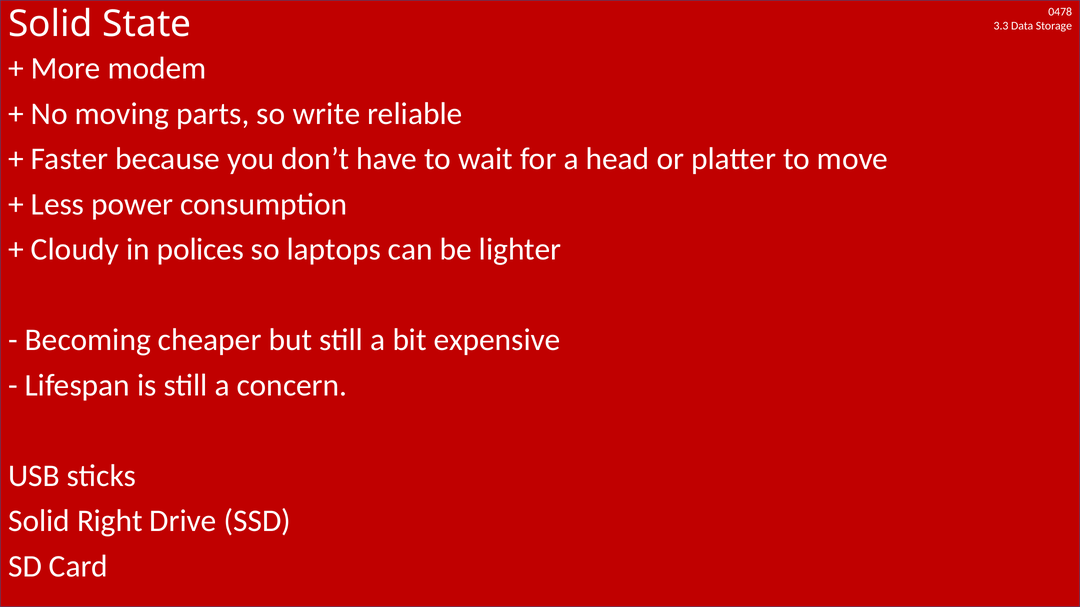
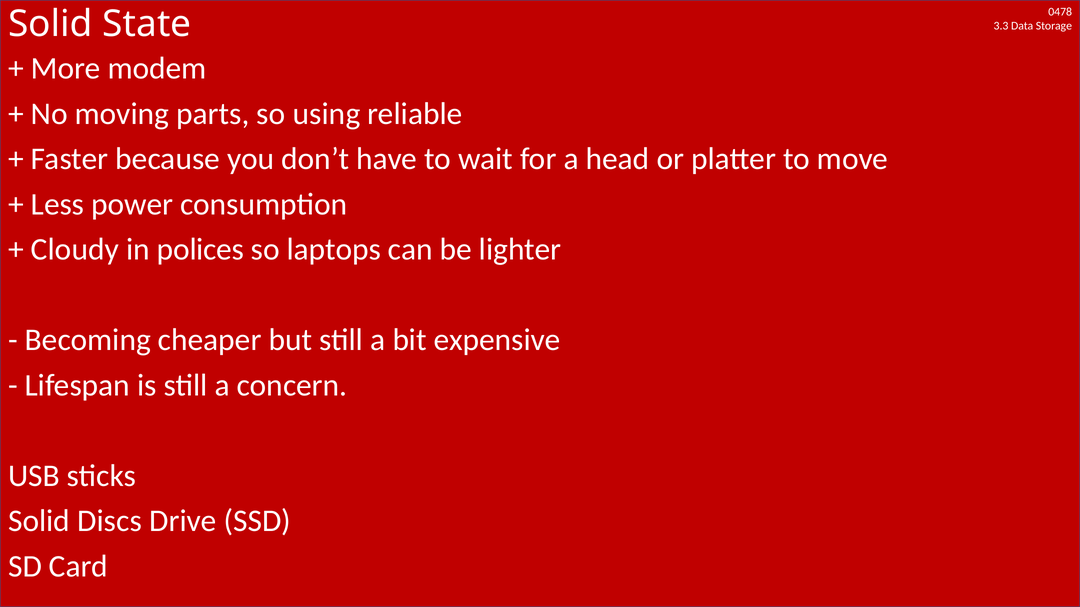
write: write -> using (326, 114)
Right: Right -> Discs (110, 521)
